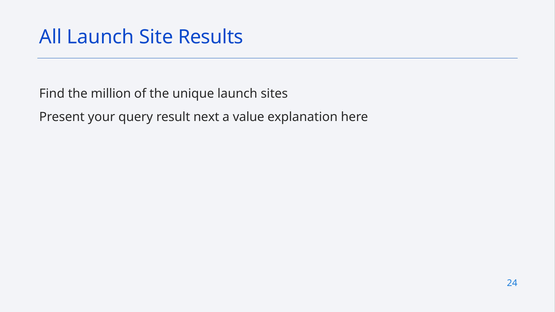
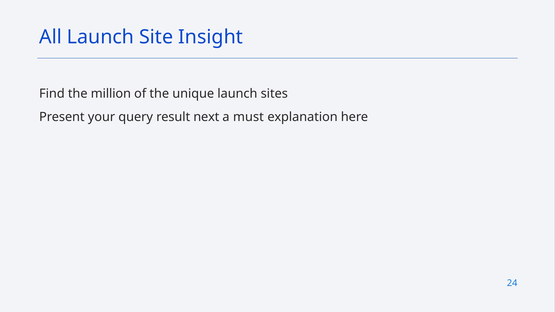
Results: Results -> Insight (211, 37)
value: value -> must (248, 117)
